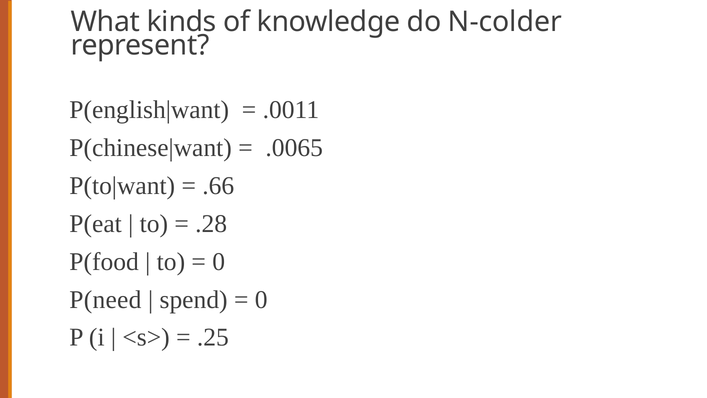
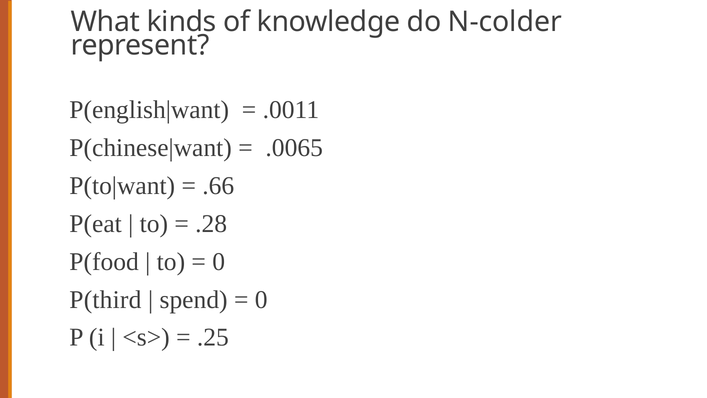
P(need: P(need -> P(third (105, 299)
